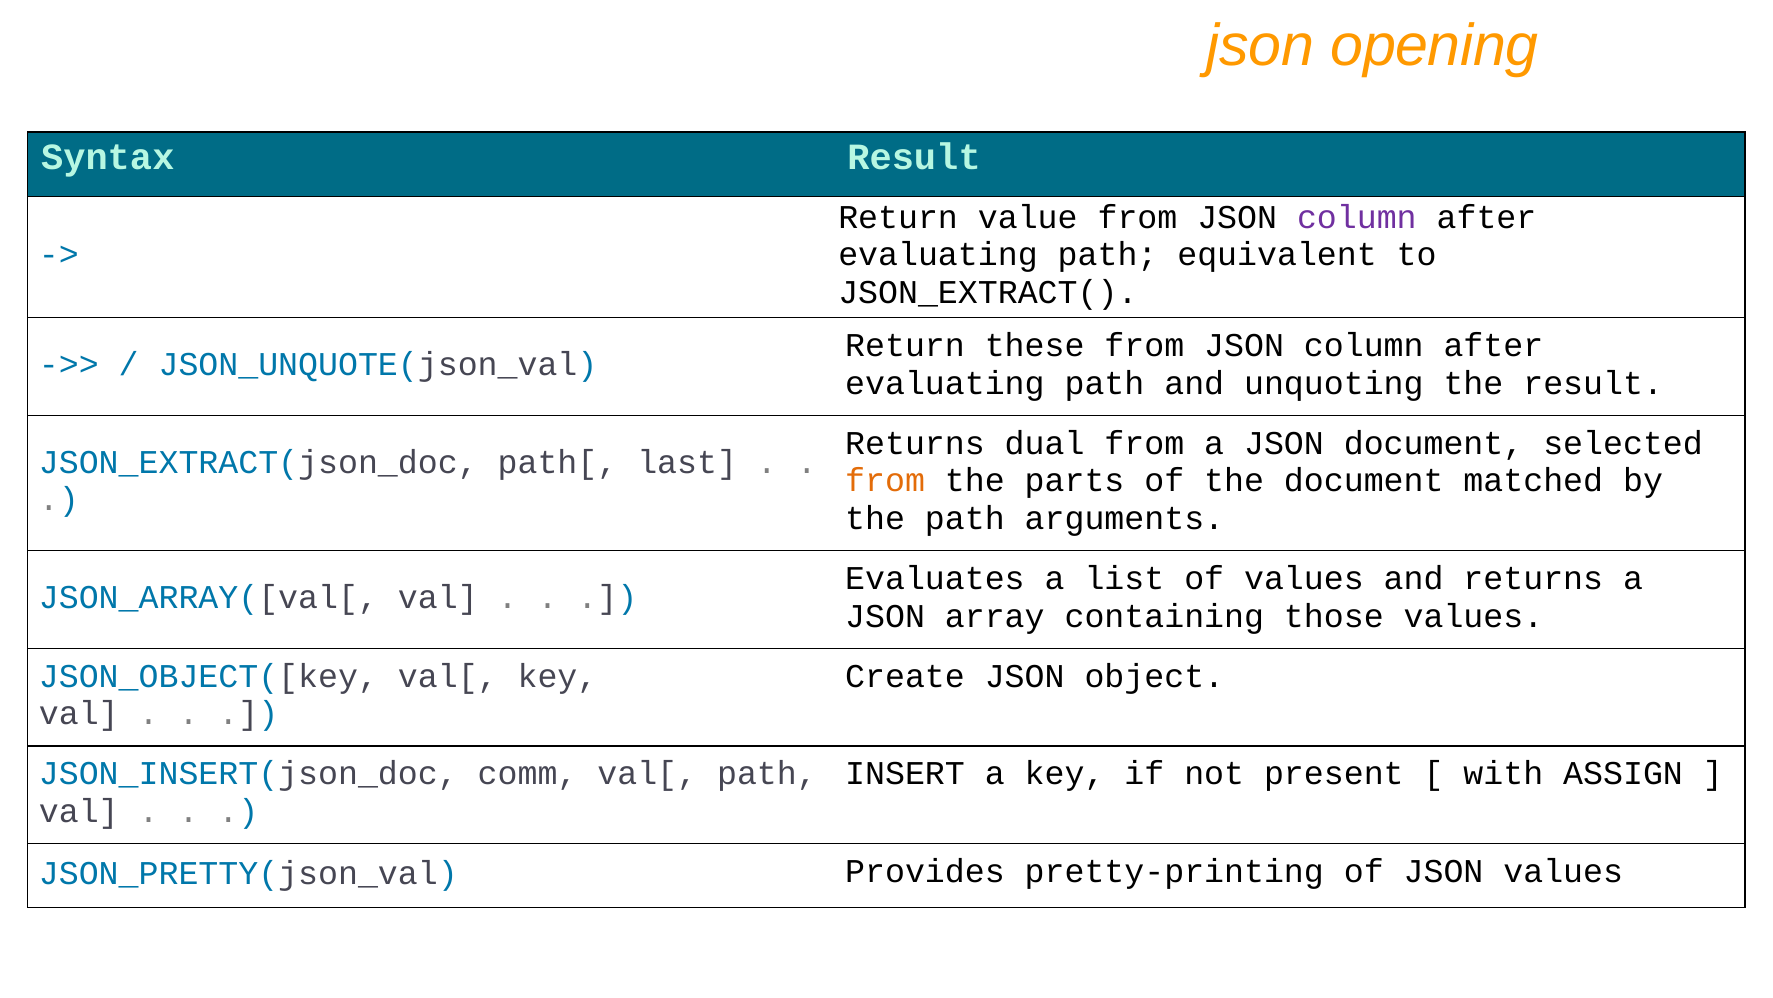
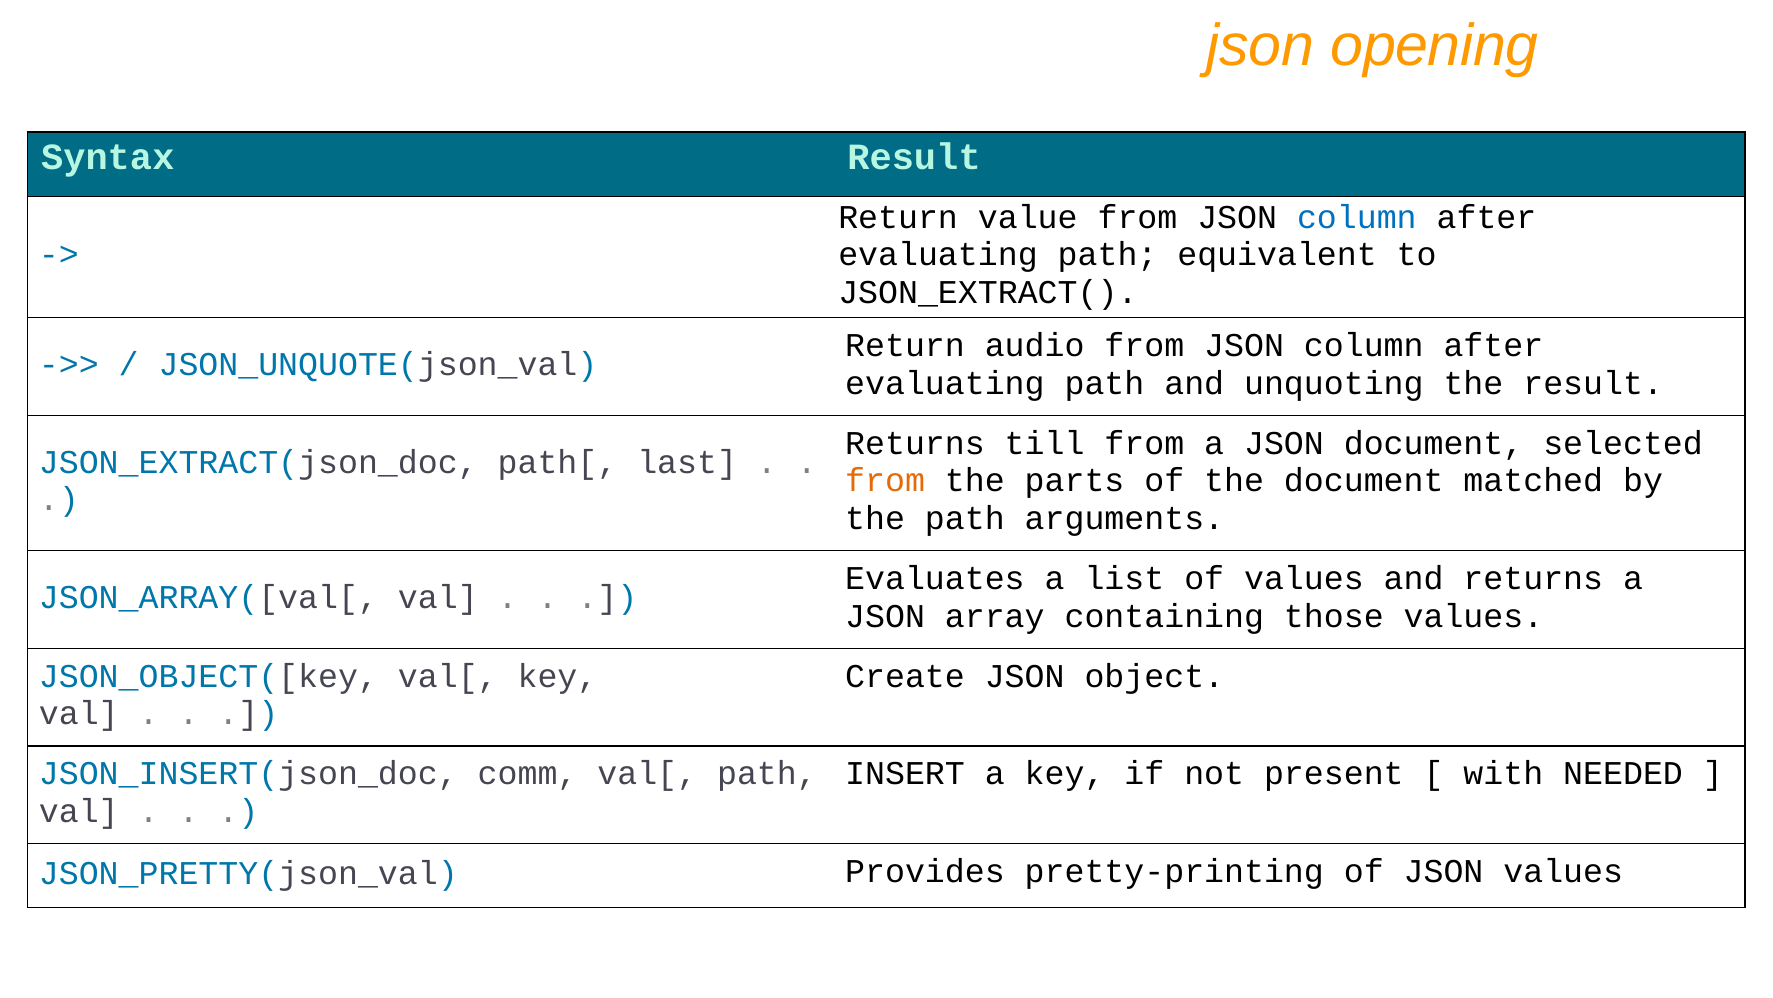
column colour: purple -> blue (1357, 217)
these: these -> audio (1035, 345)
dual: dual -> till (1045, 443)
ASSIGN: ASSIGN -> NEEDED (1623, 773)
